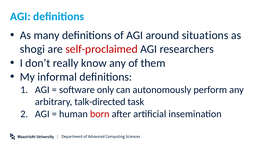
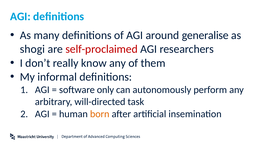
situations: situations -> generalise (205, 35)
talk-directed: talk-directed -> will-directed (100, 102)
born colour: red -> orange (100, 114)
